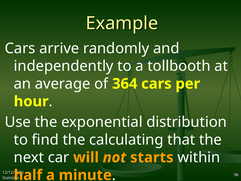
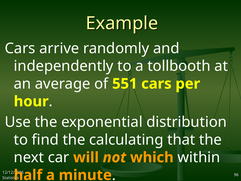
364: 364 -> 551 (125, 84)
starts: starts -> which (152, 157)
